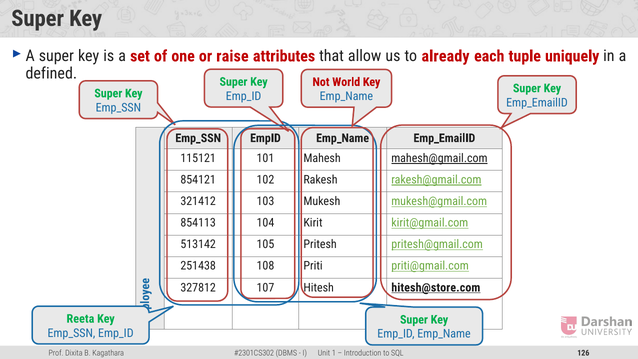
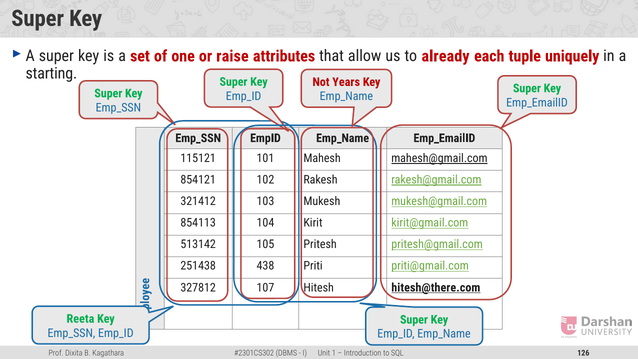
defined: defined -> starting (51, 73)
World: World -> Years (346, 82)
108: 108 -> 438 (265, 266)
hitesh@store.com: hitesh@store.com -> hitesh@there.com (436, 287)
